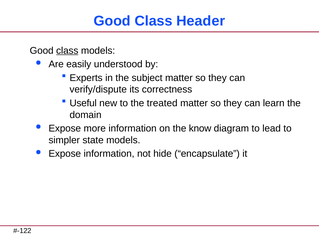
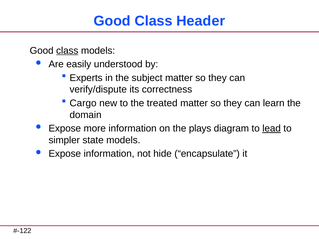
Useful: Useful -> Cargo (83, 103)
know: know -> plays (200, 129)
lead underline: none -> present (272, 129)
